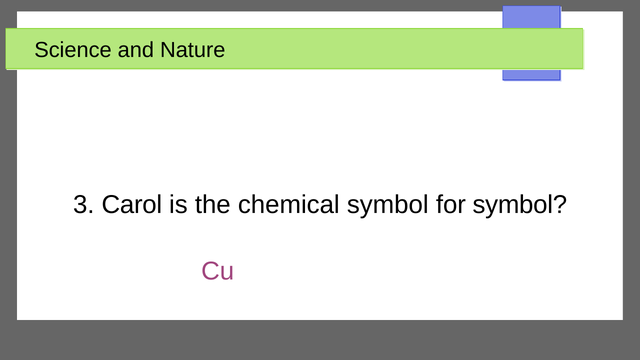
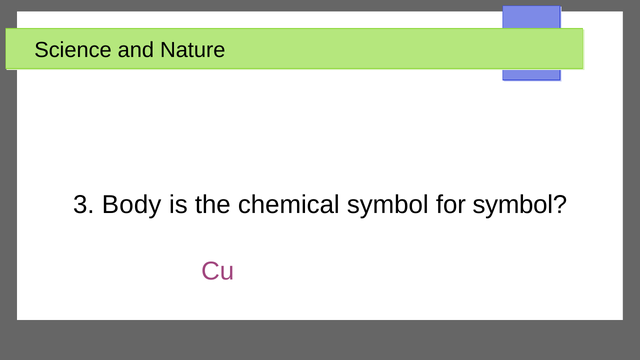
Carol: Carol -> Body (132, 205)
